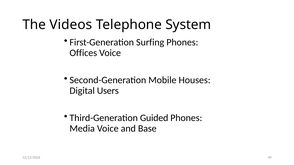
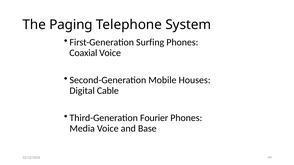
Videos: Videos -> Paging (71, 25)
Offices: Offices -> Coaxial (83, 53)
Users: Users -> Cable (108, 91)
Guided: Guided -> Fourier (154, 118)
